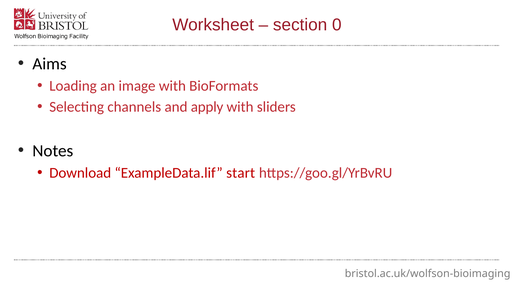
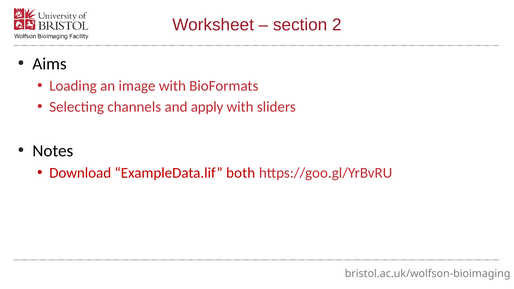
0: 0 -> 2 (337, 25)
start: start -> both (241, 173)
